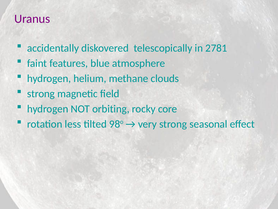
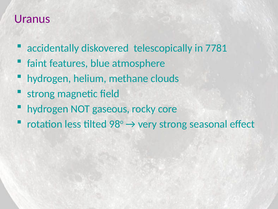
2781: 2781 -> 7781 (216, 48)
orbiting: orbiting -> gaseous (111, 109)
